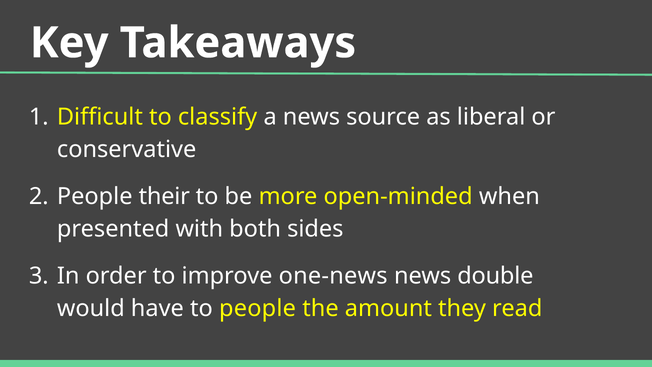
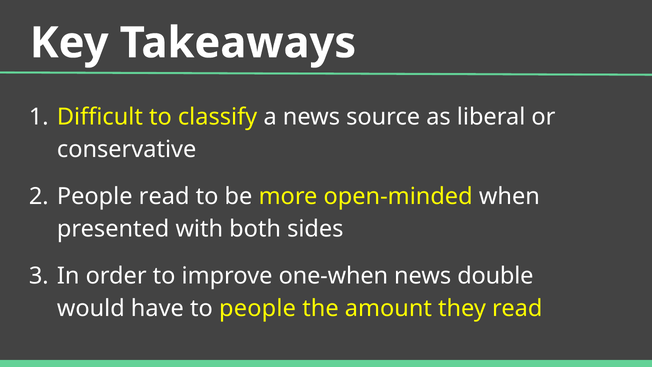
People their: their -> read (164, 196)
one-news: one-news -> one-when (333, 276)
